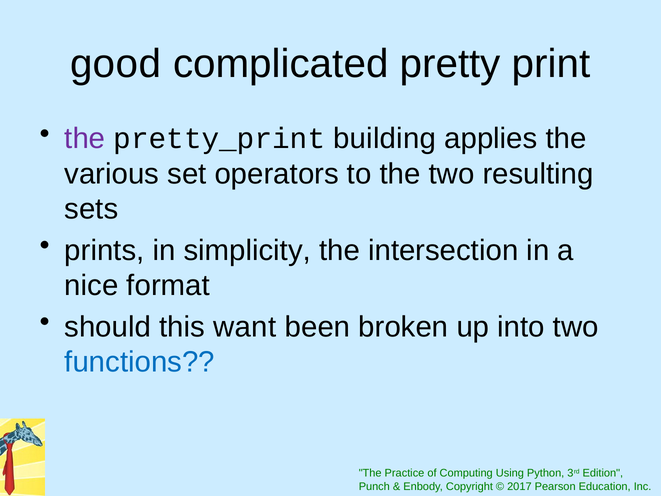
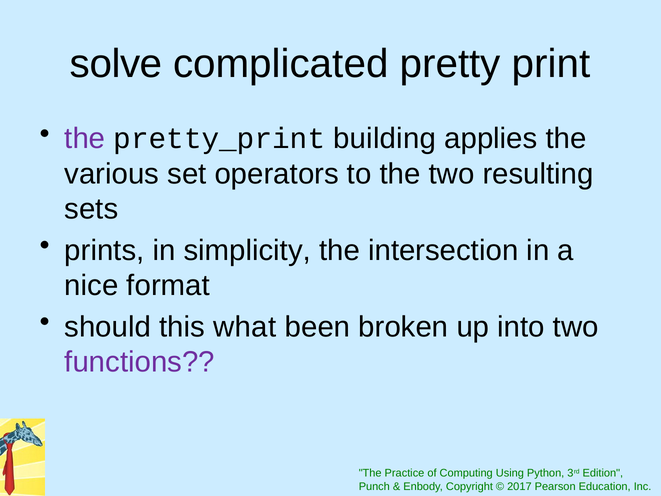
good: good -> solve (116, 64)
want: want -> what (245, 327)
functions colour: blue -> purple (140, 362)
